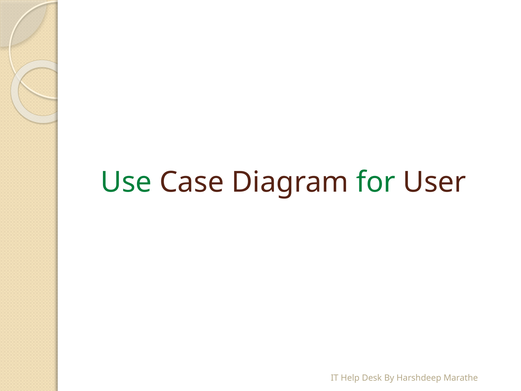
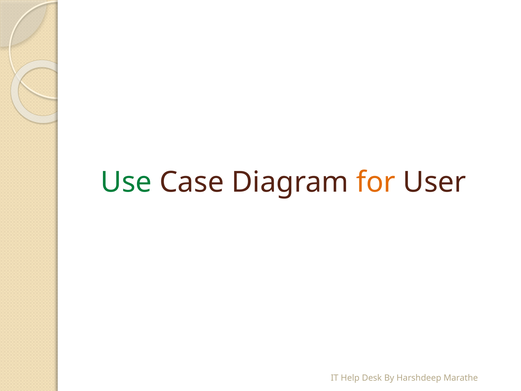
for colour: green -> orange (376, 182)
